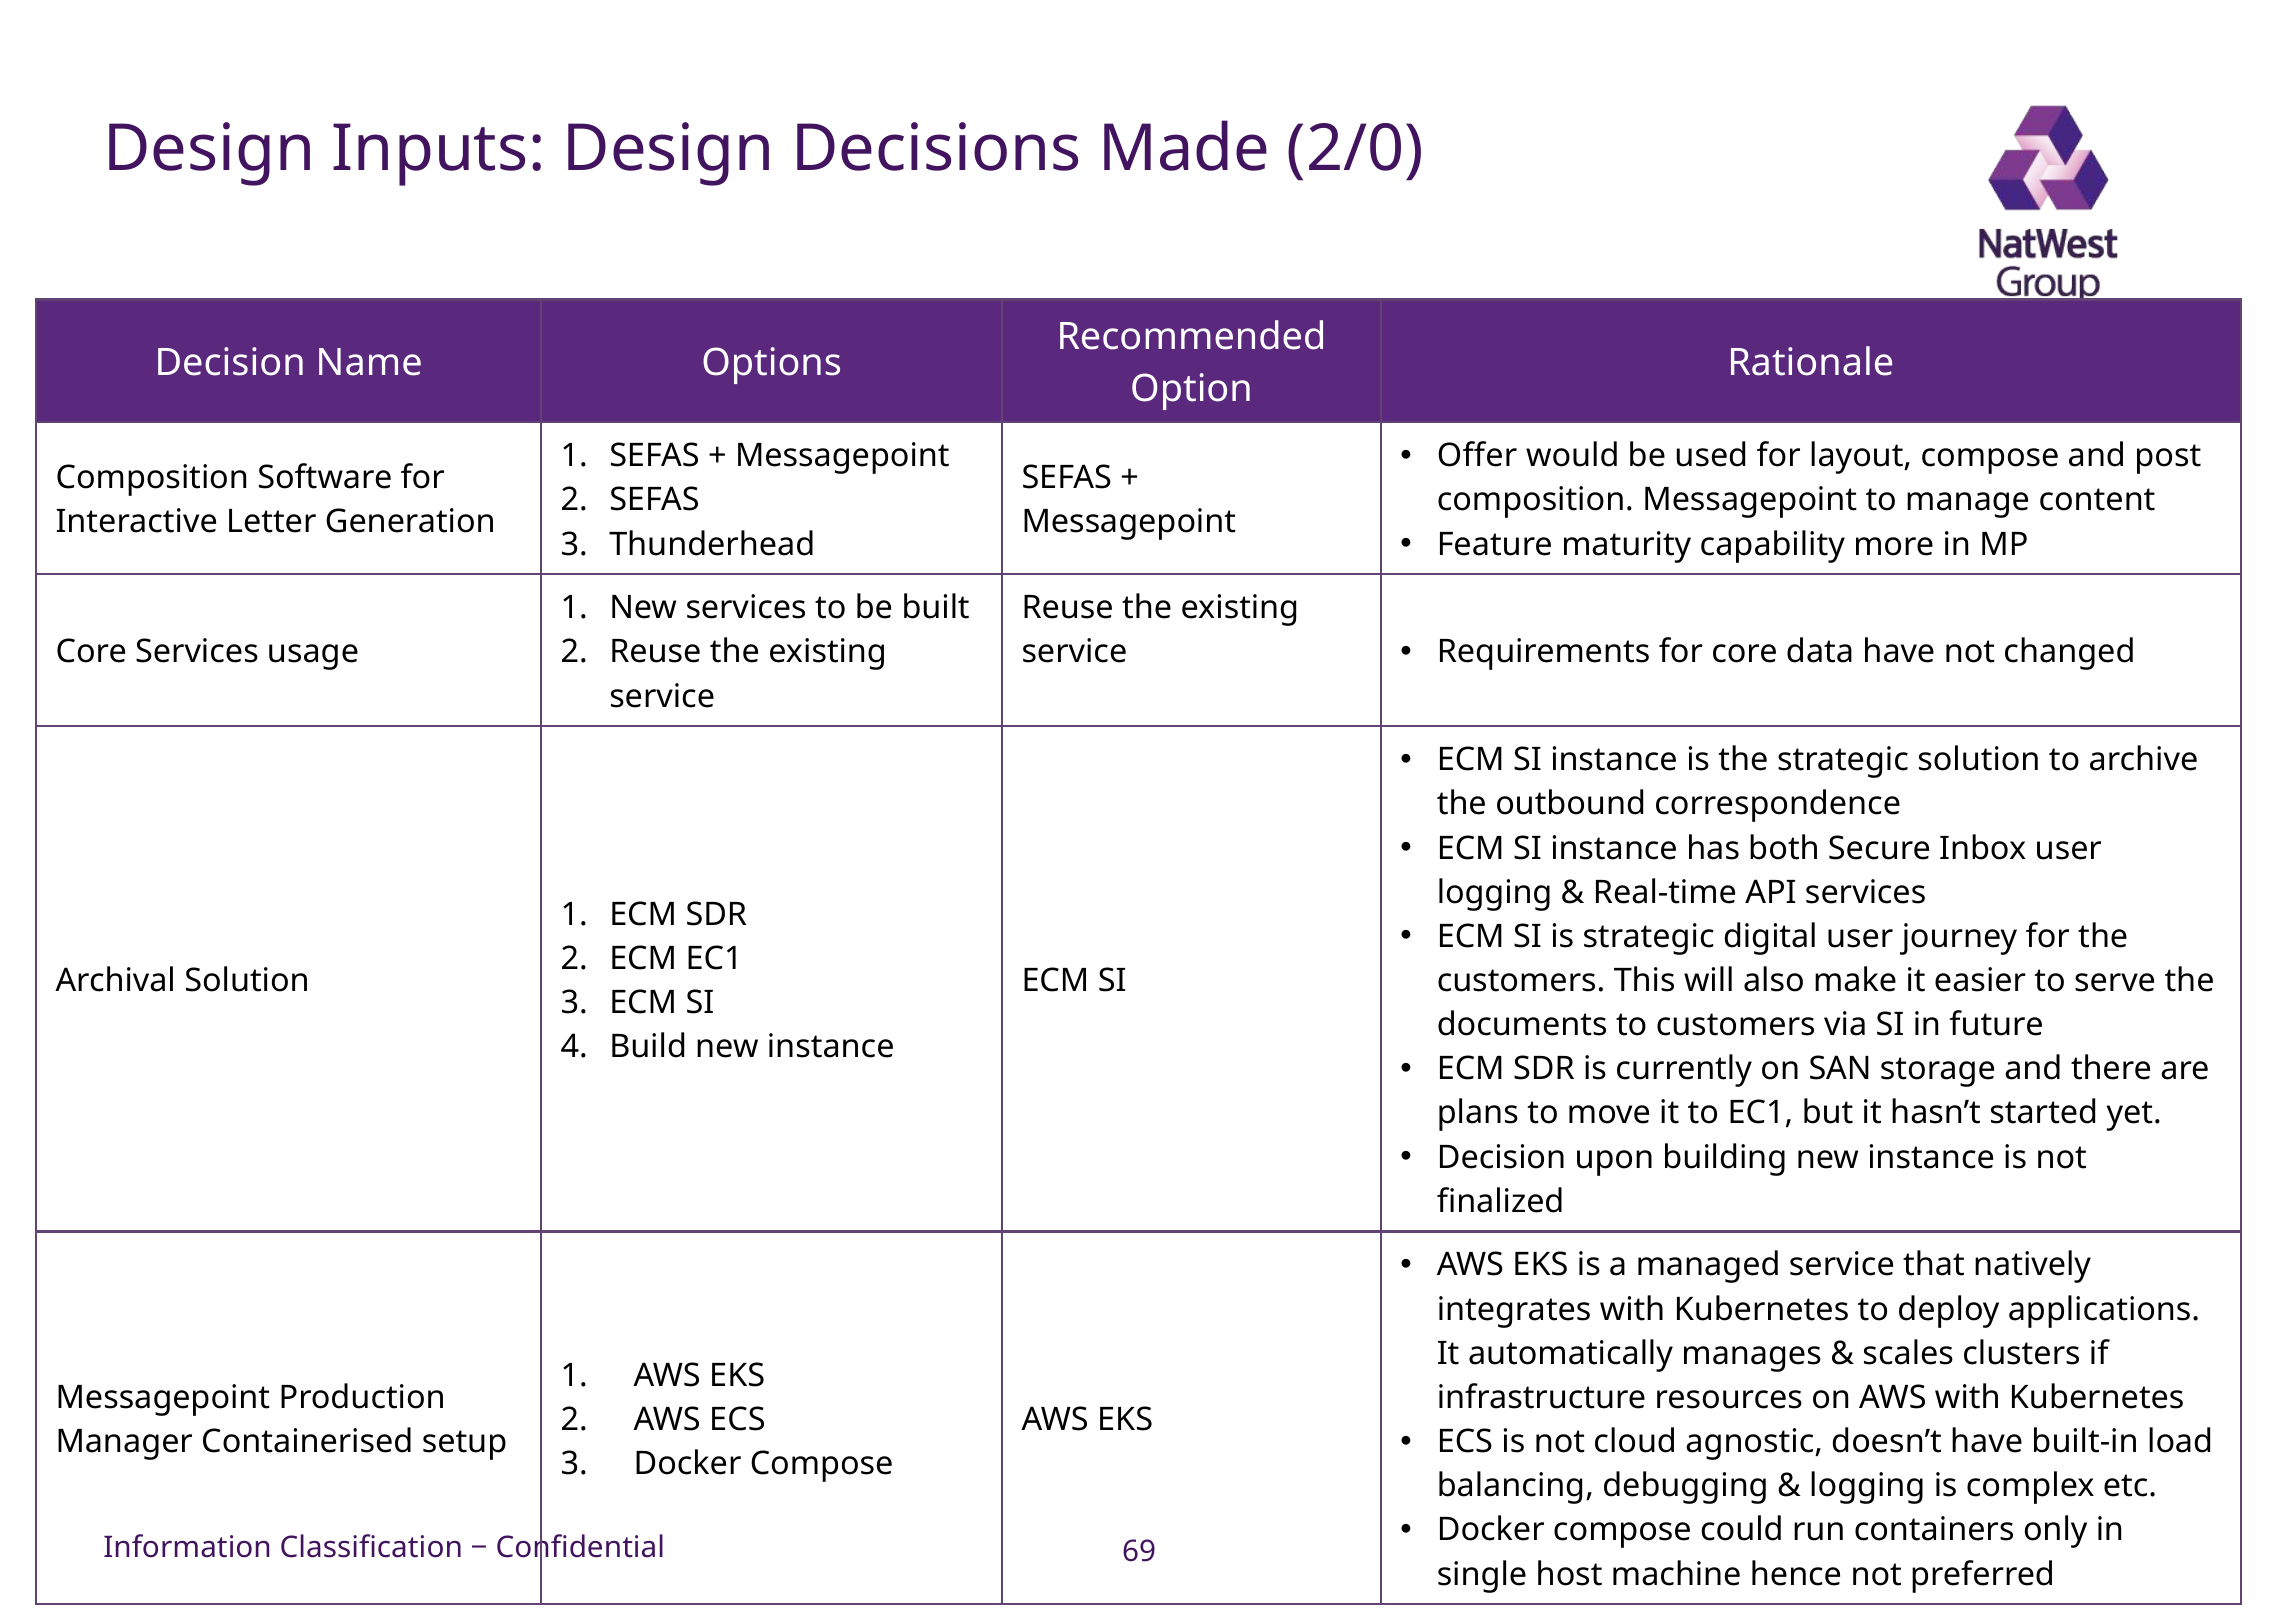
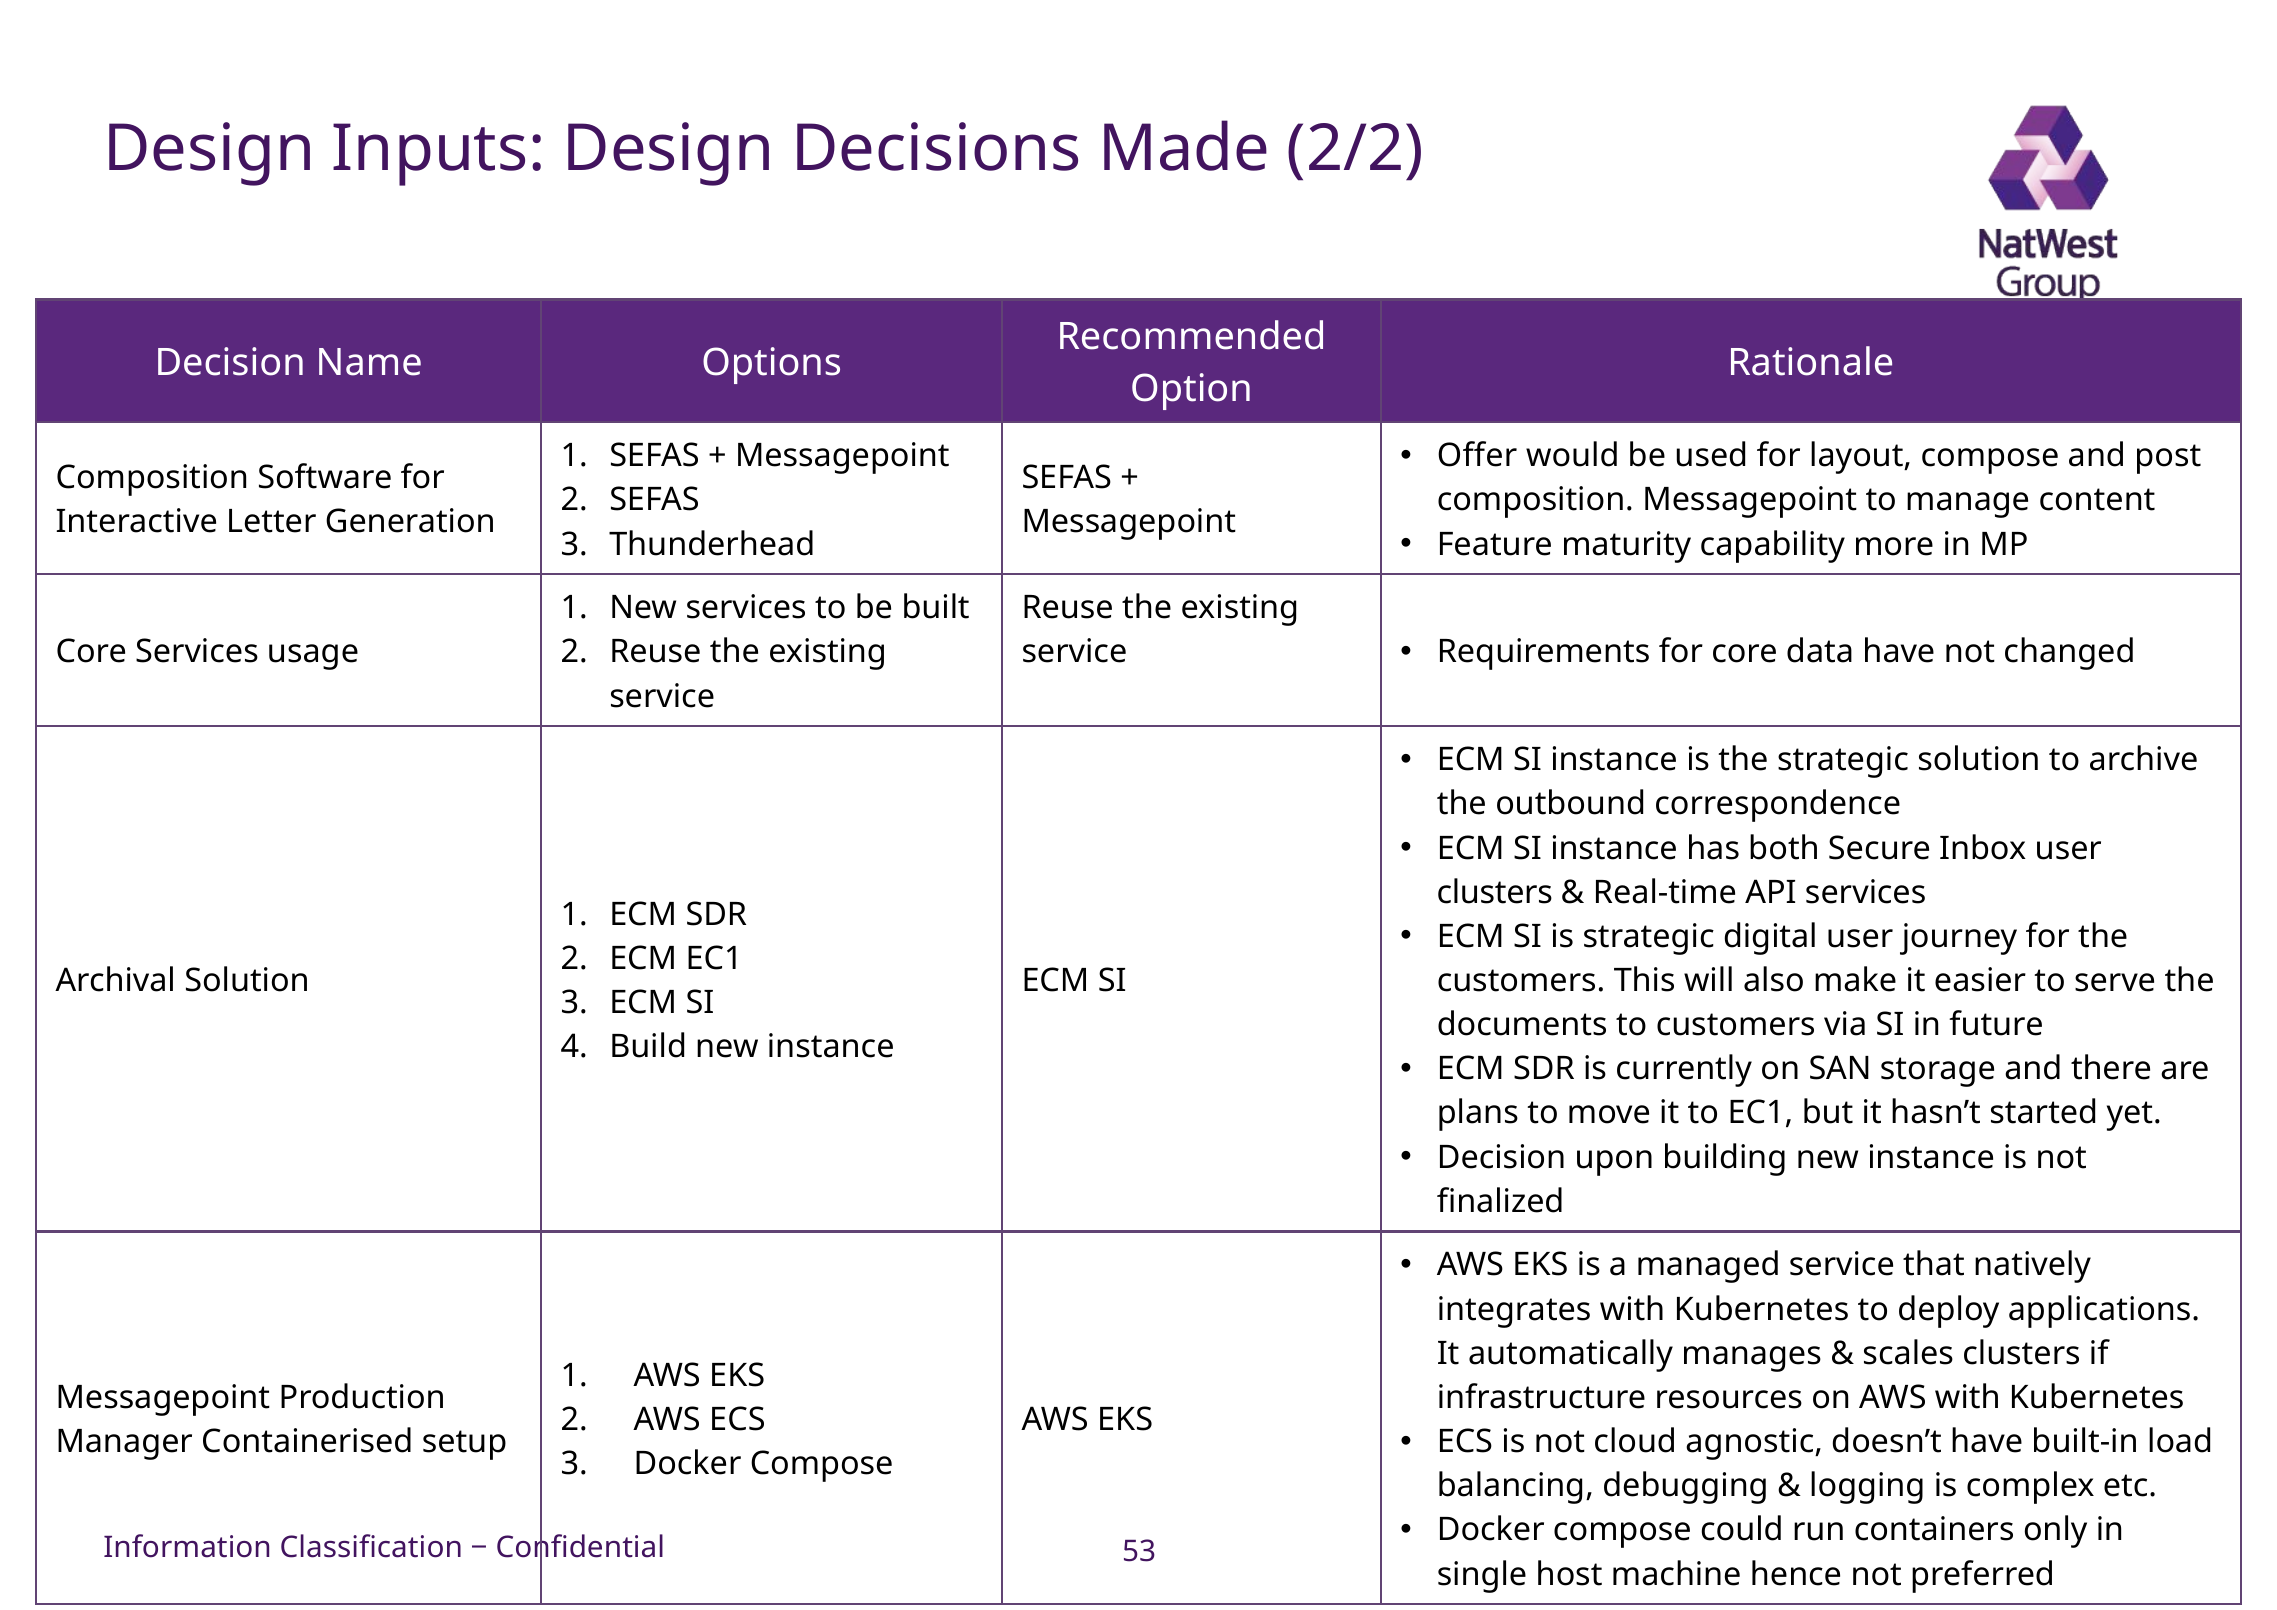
2/0: 2/0 -> 2/2 (1356, 149)
logging: logging -> clusters (1495, 893)
69: 69 -> 53 (1139, 1552)
